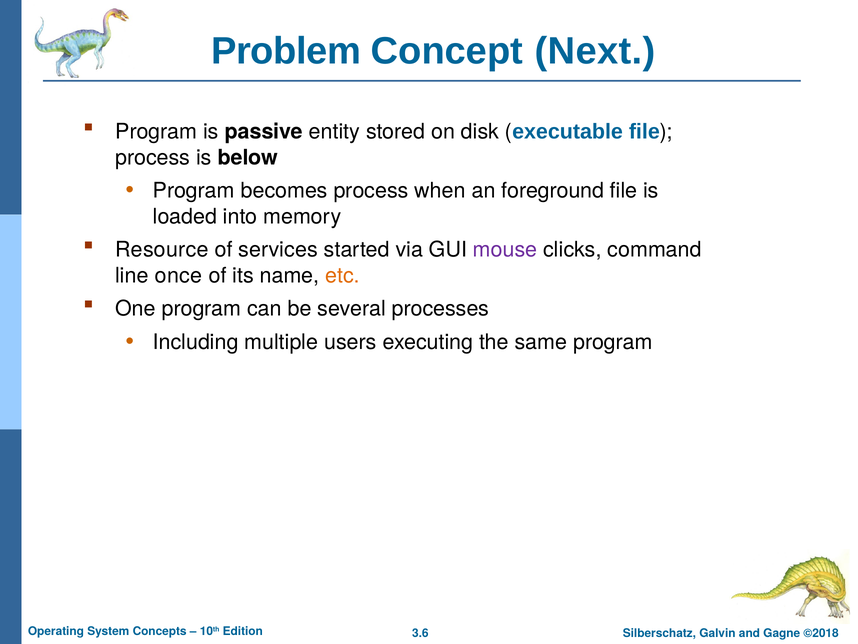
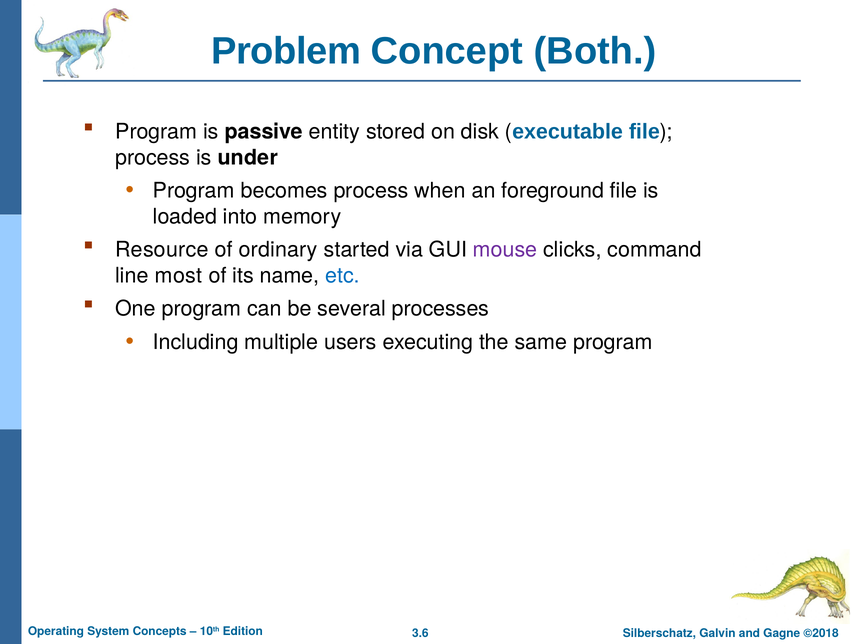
Next: Next -> Both (595, 51)
below: below -> under (248, 157)
services: services -> ordinary (278, 250)
once: once -> most (178, 275)
etc colour: orange -> blue (342, 275)
